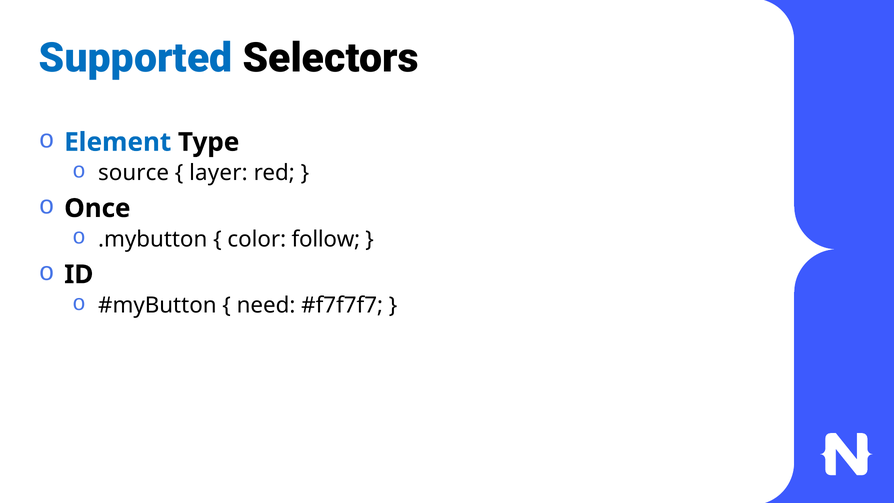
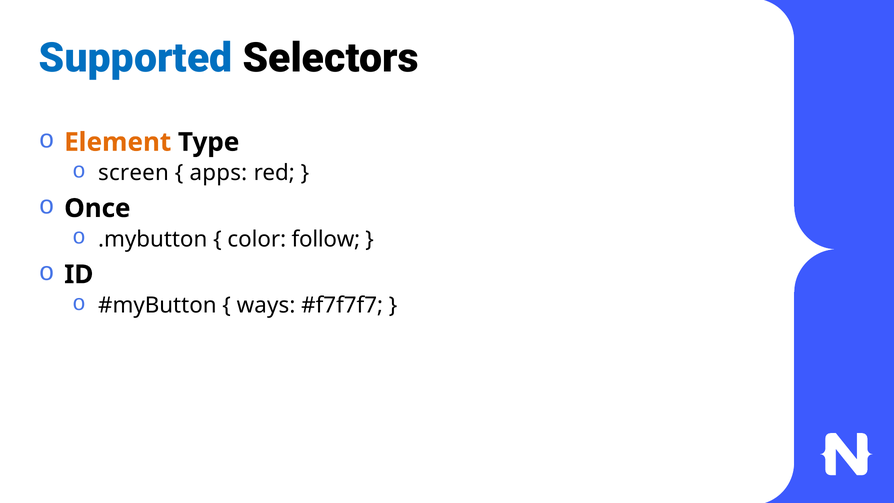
Element colour: blue -> orange (118, 142)
source: source -> screen (133, 173)
layer: layer -> apps (218, 173)
need: need -> ways (266, 305)
